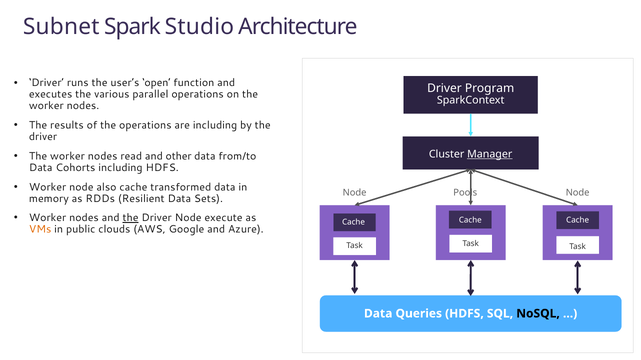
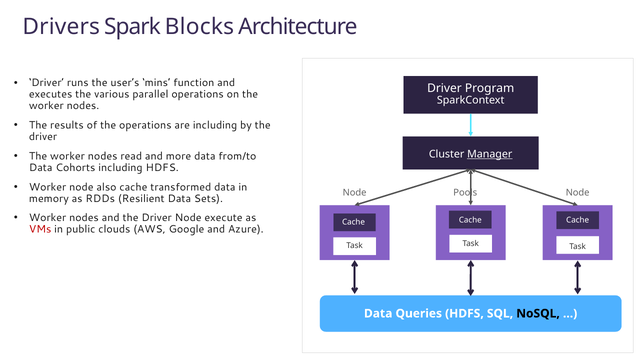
Subnet: Subnet -> Drivers (61, 27)
Studio: Studio -> Blocks (199, 27)
open: open -> mins (156, 83)
other: other -> more (179, 156)
the underline: present -> none (131, 218)
VMs colour: orange -> red (40, 230)
